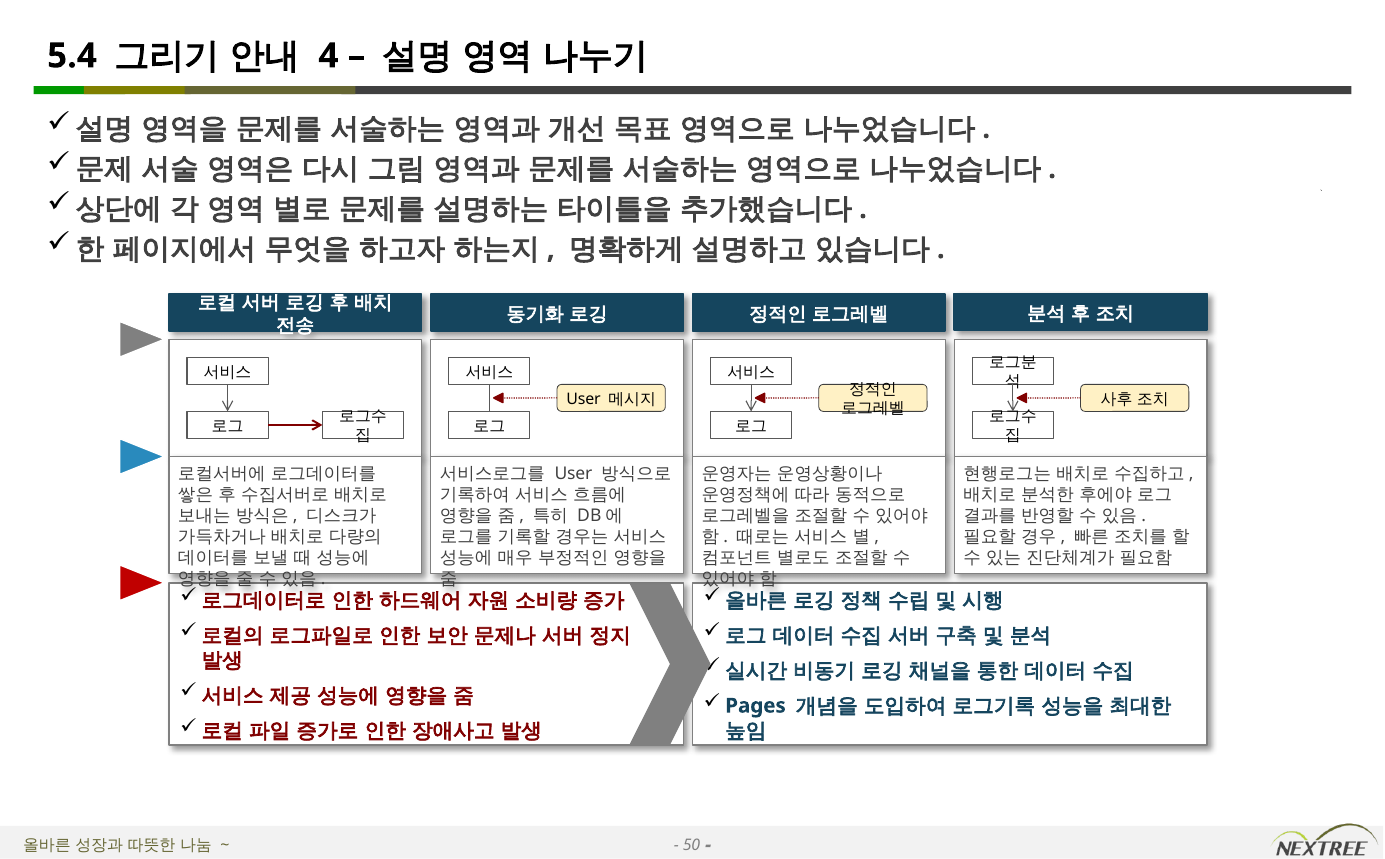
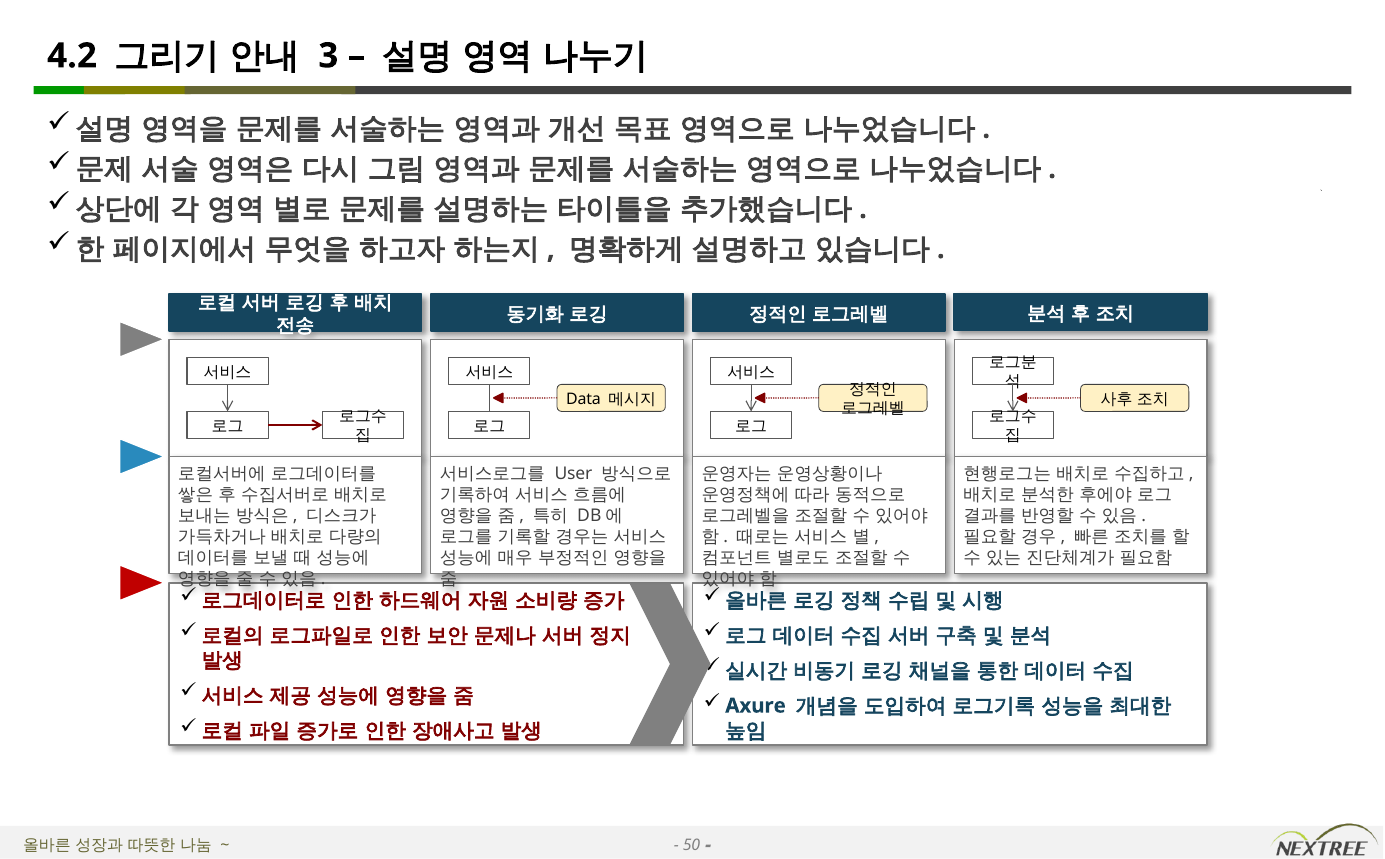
5.4: 5.4 -> 4.2 (72, 56)
4: 4 -> 3 (328, 56)
User: User -> Data (583, 399)
Pages: Pages -> Axure (756, 706)
